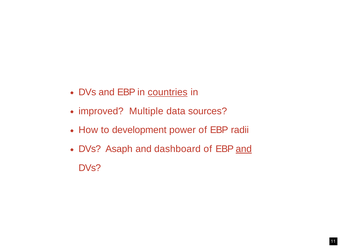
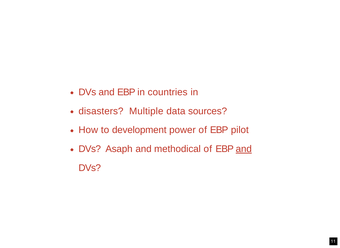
countries underline: present -> none (168, 92)
improved: improved -> disasters (101, 111)
radii: radii -> pilot (240, 130)
dashboard: dashboard -> methodical (177, 149)
